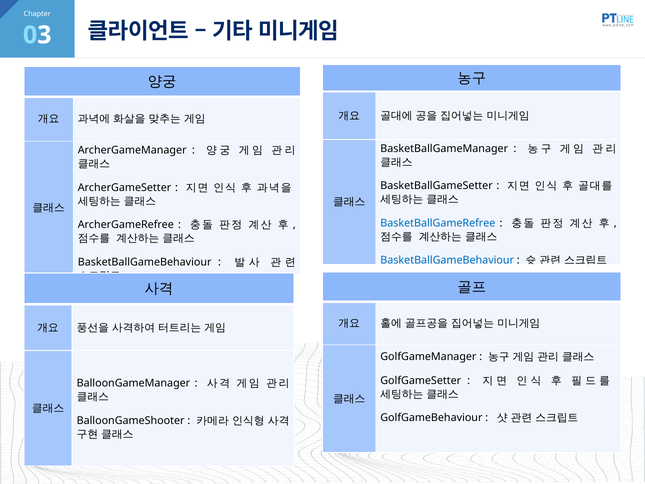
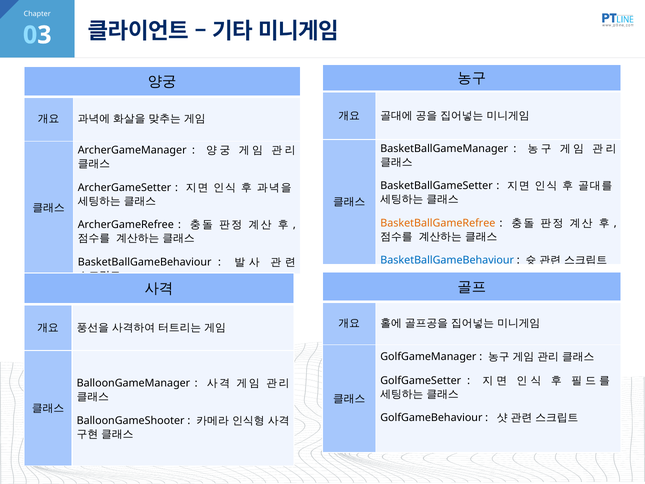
BasketBallGameRefree colour: blue -> orange (438, 223)
